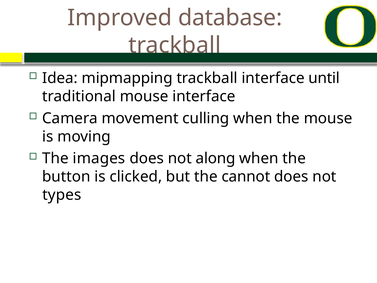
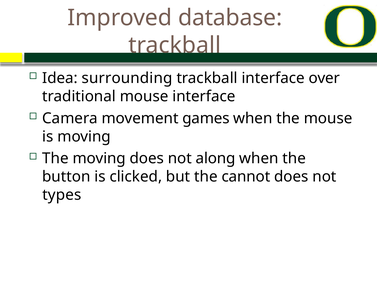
mipmapping: mipmapping -> surrounding (127, 78)
until: until -> over (324, 78)
culling: culling -> games (206, 118)
The images: images -> moving (99, 158)
